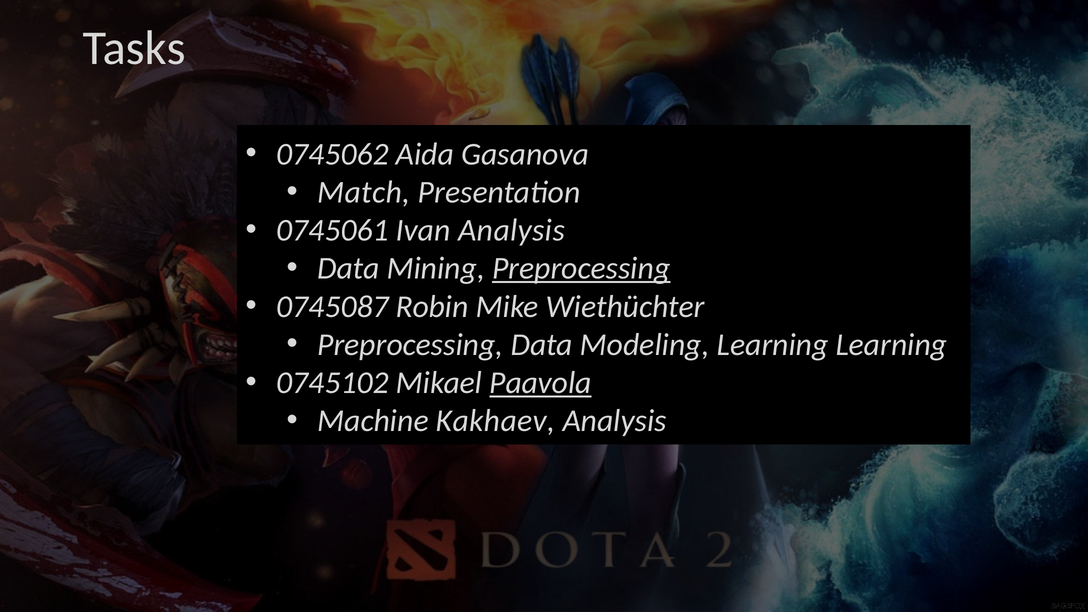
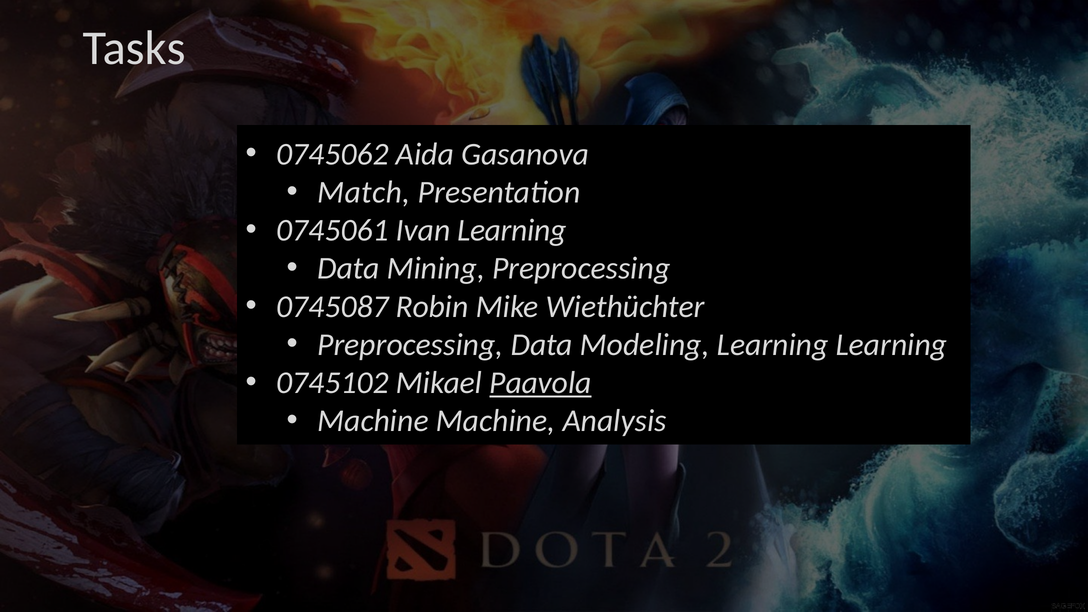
Ivan Analysis: Analysis -> Learning (512, 230)
Preprocessing underline: present -> none (581, 268)
Machine Kakhaev: Kakhaev -> Machine (496, 421)
